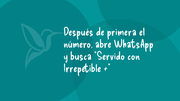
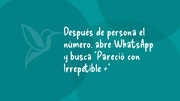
primera: primera -> persona (122, 32)
Servido: Servido -> Pareció (110, 56)
